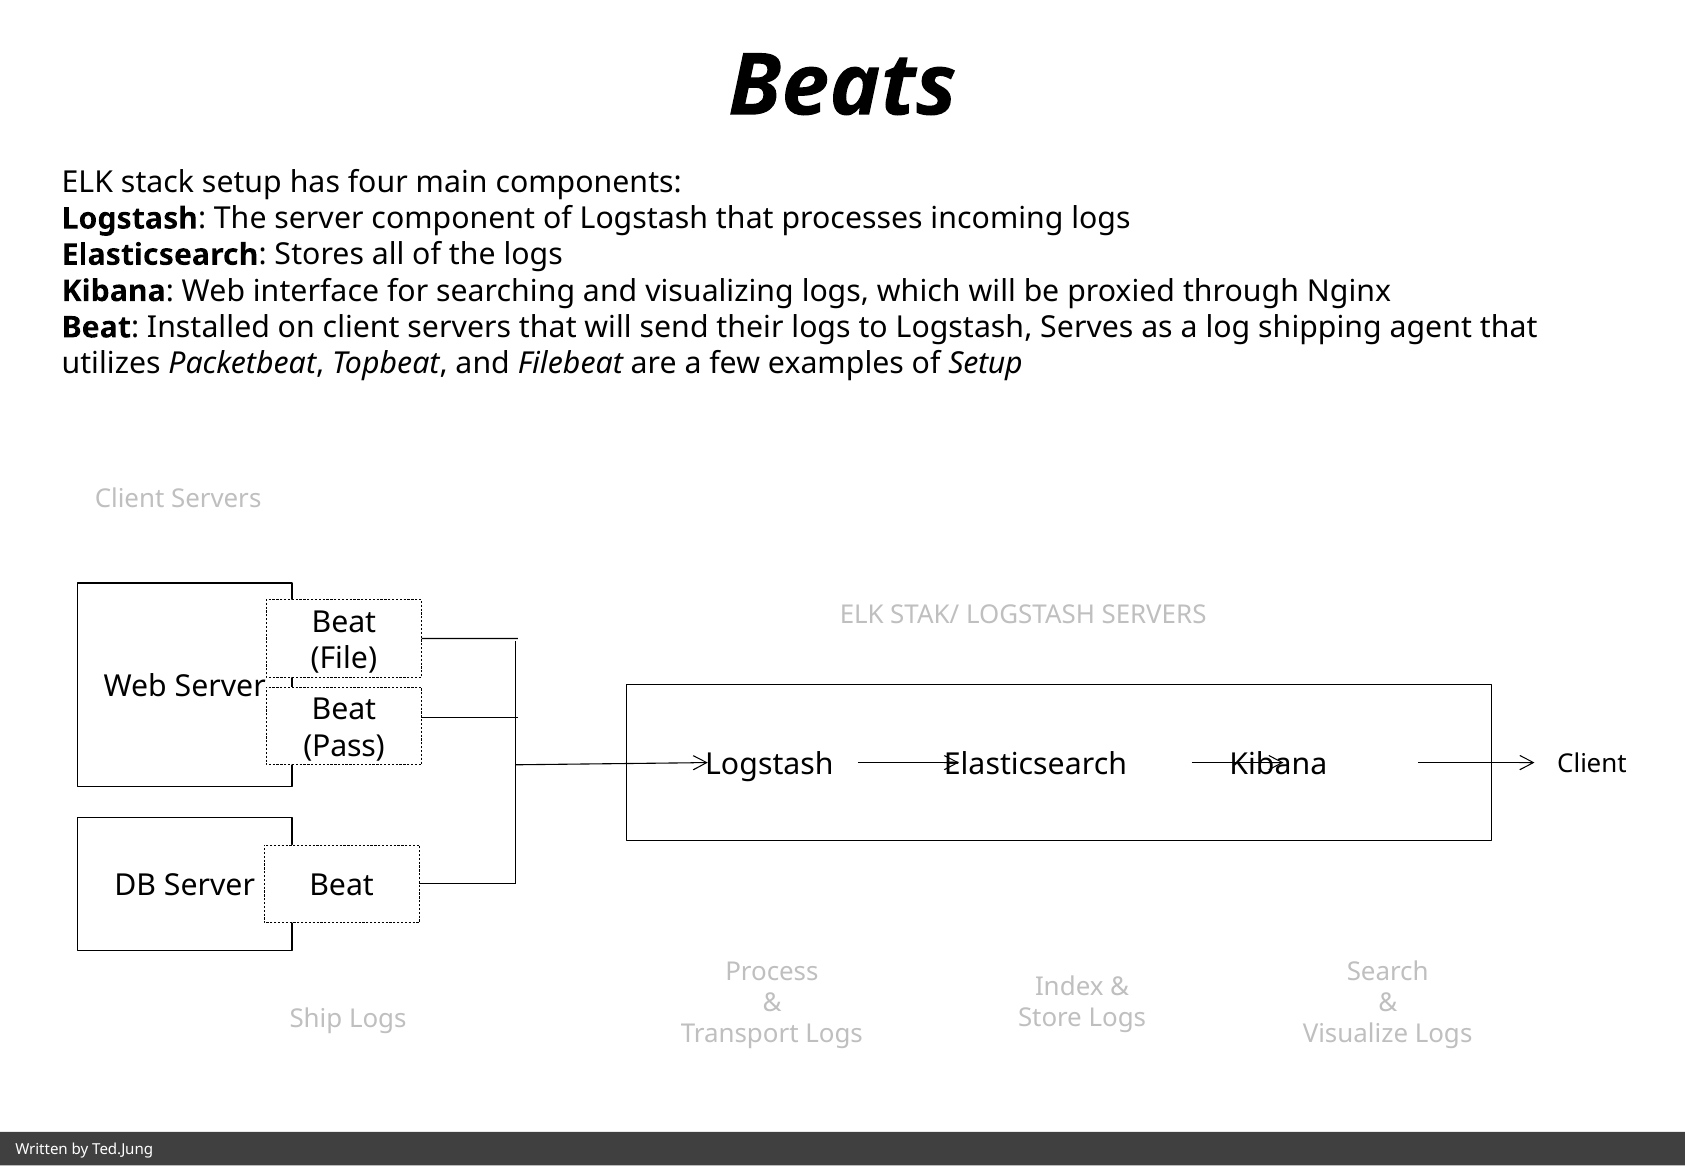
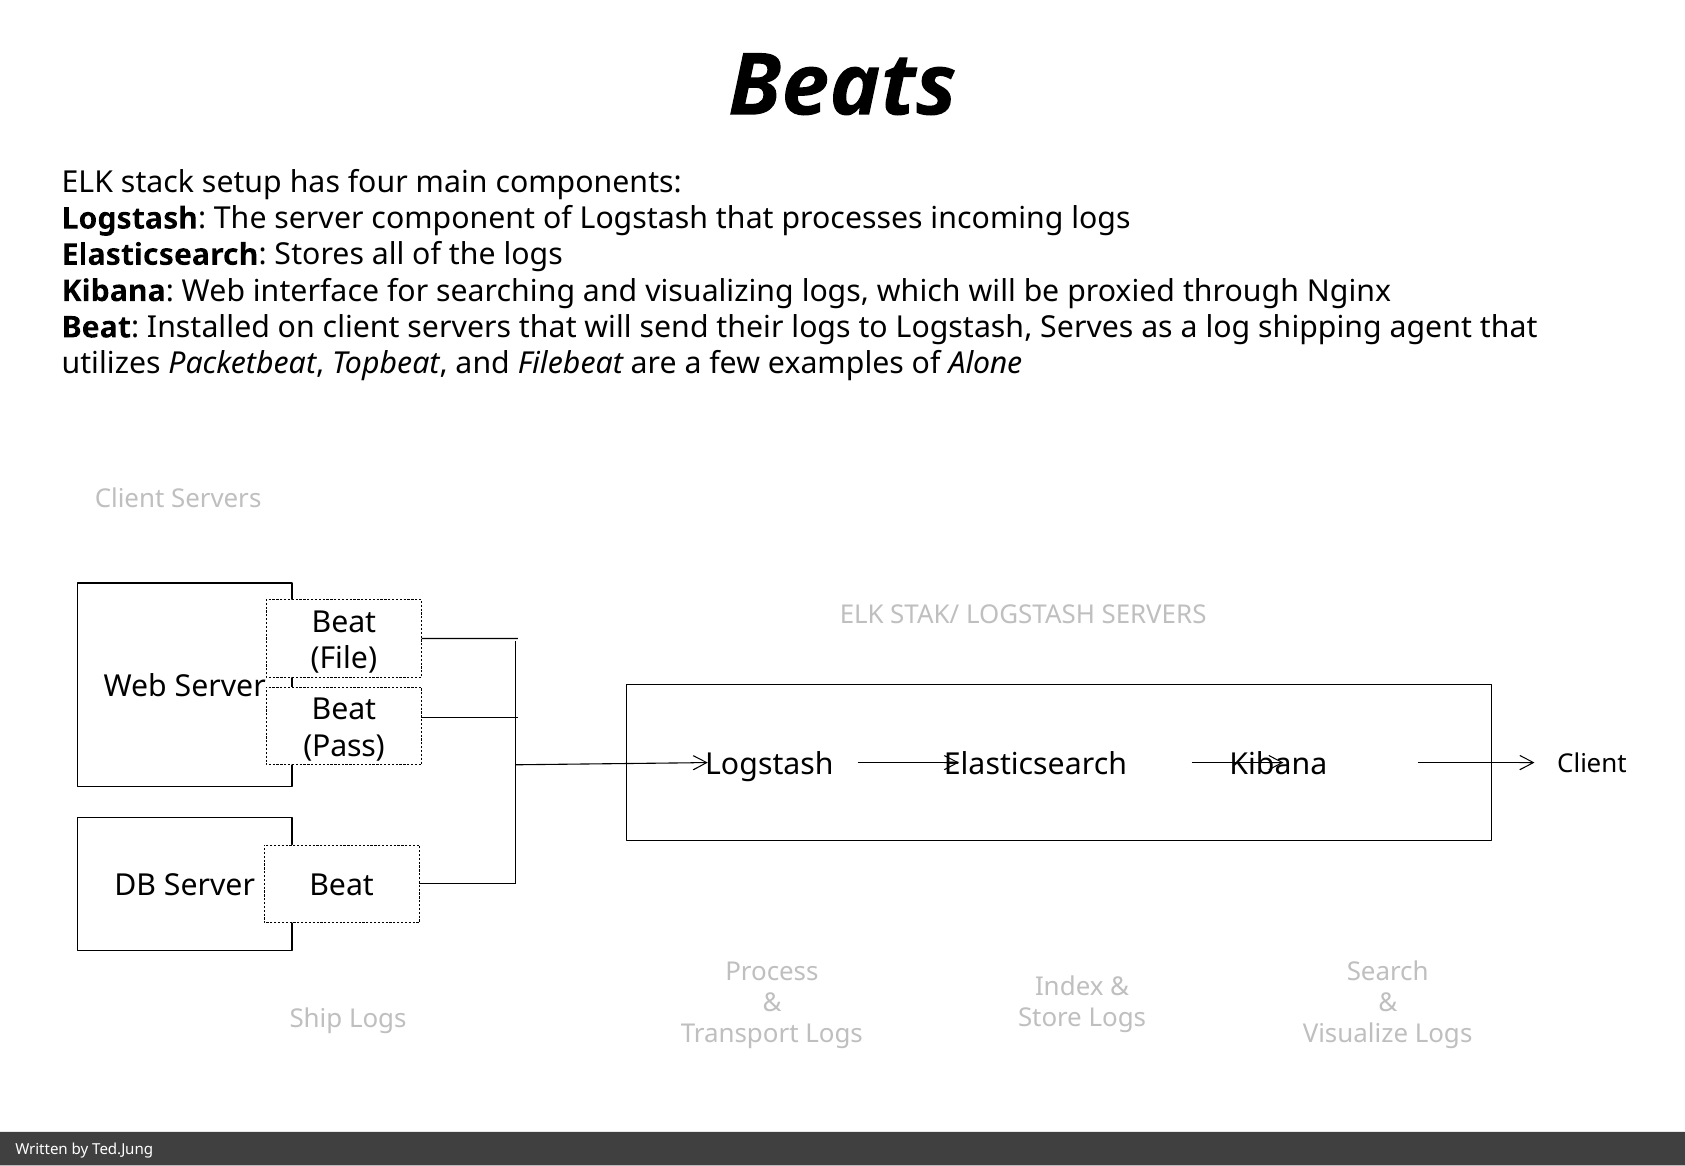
of Setup: Setup -> Alone (986, 364)
